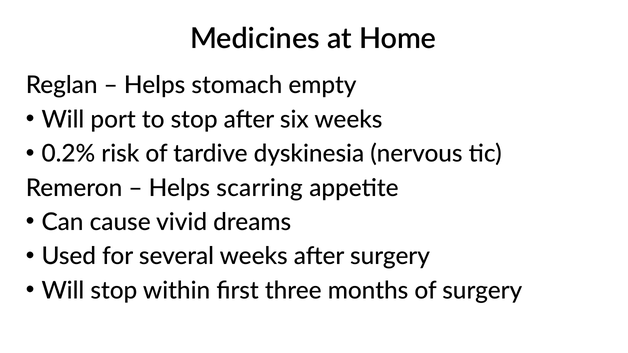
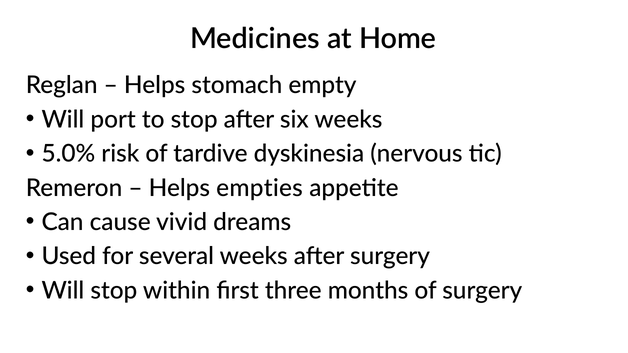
0.2%: 0.2% -> 5.0% (68, 154)
scarring: scarring -> empties (260, 188)
